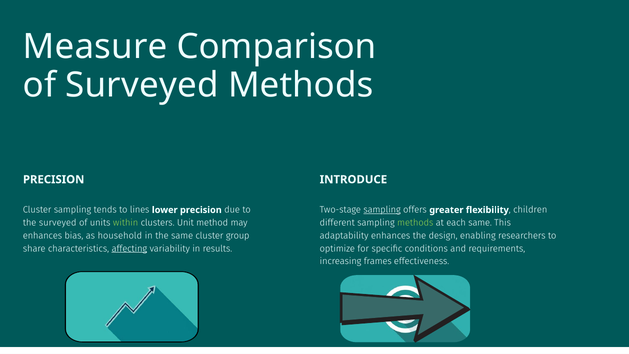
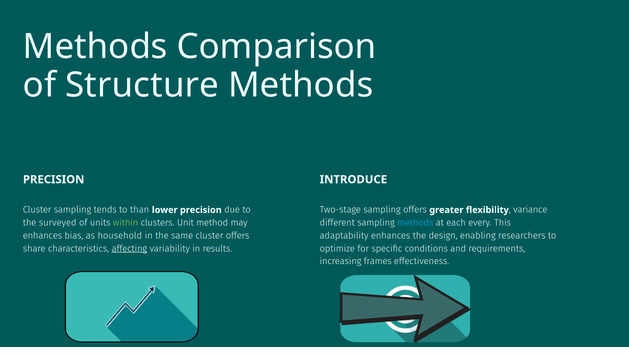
Measure: Measure -> Methods (95, 47)
of Surveyed: Surveyed -> Structure (142, 85)
lines: lines -> than (140, 210)
sampling underline: present -> none (382, 210)
children: children -> variance (530, 210)
methods colour: light green -> light blue (415, 223)
each same: same -> every (480, 223)
cluster group: group -> offers (238, 236)
